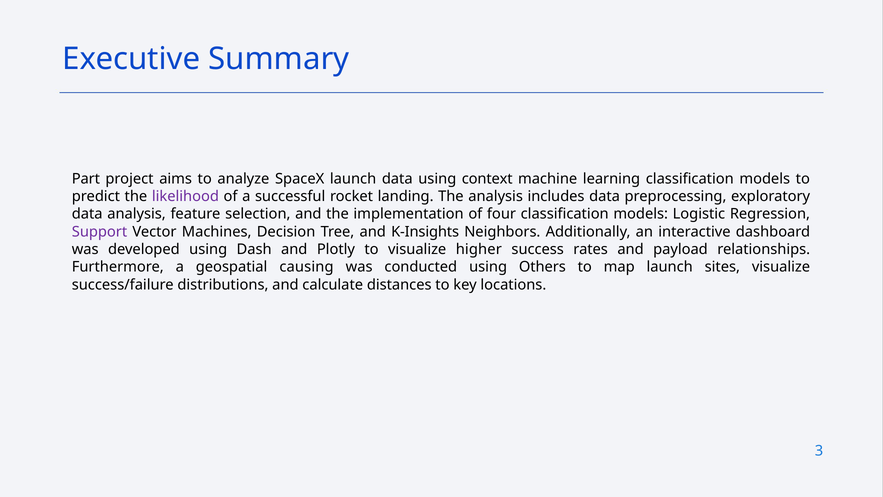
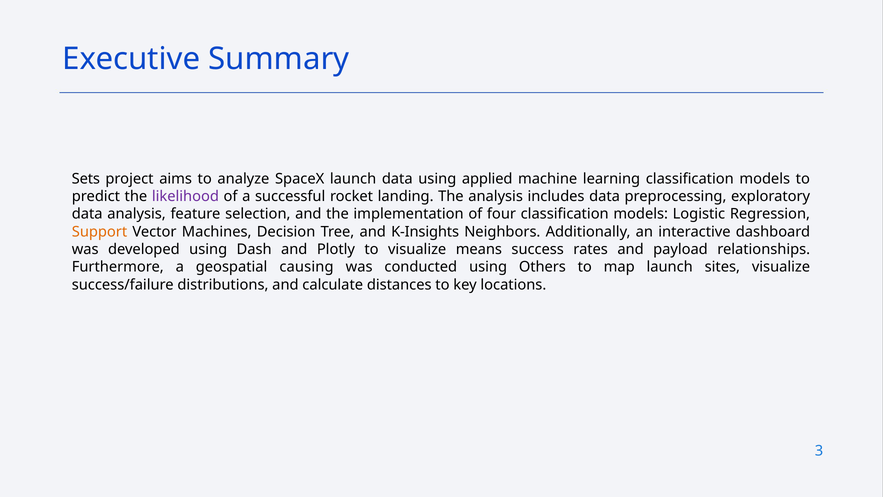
Part: Part -> Sets (86, 179)
context: context -> applied (487, 179)
Support colour: purple -> orange (100, 232)
higher: higher -> means (479, 249)
